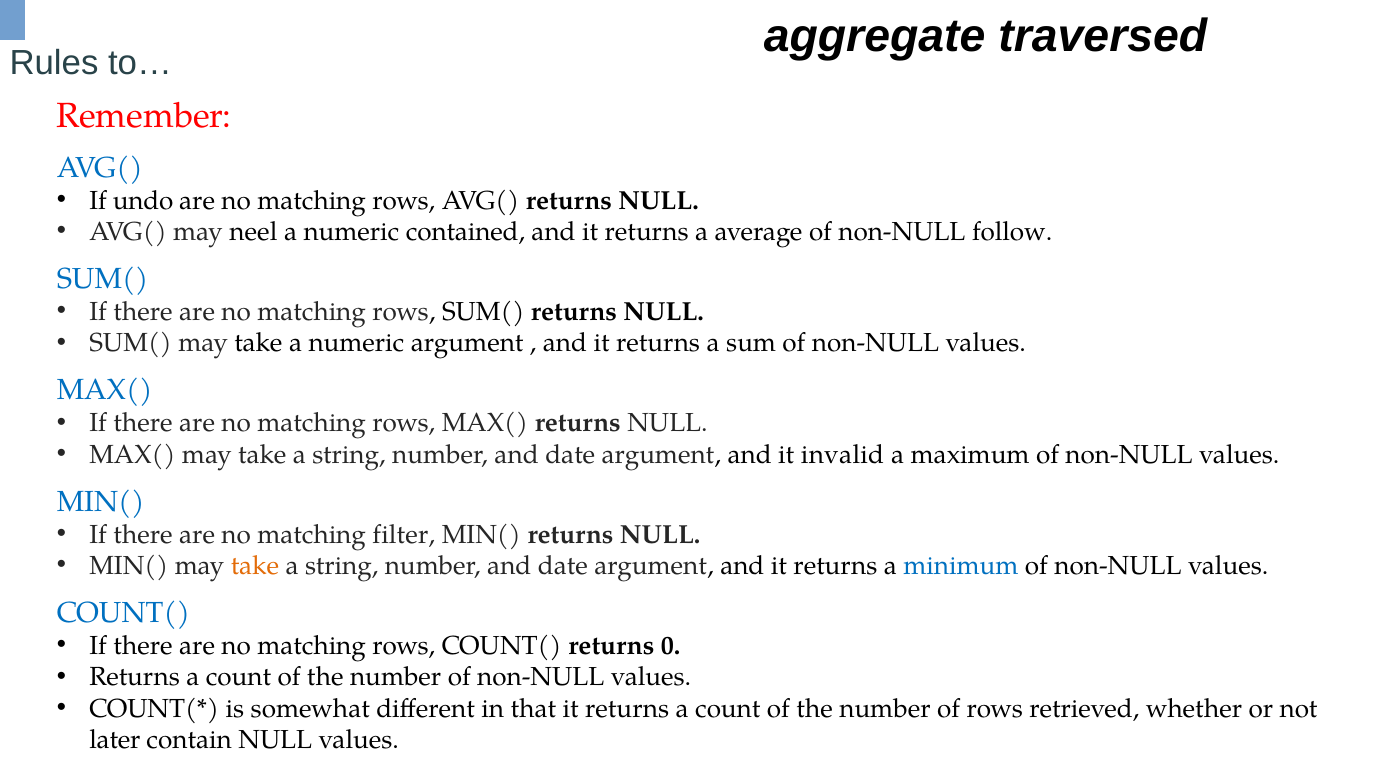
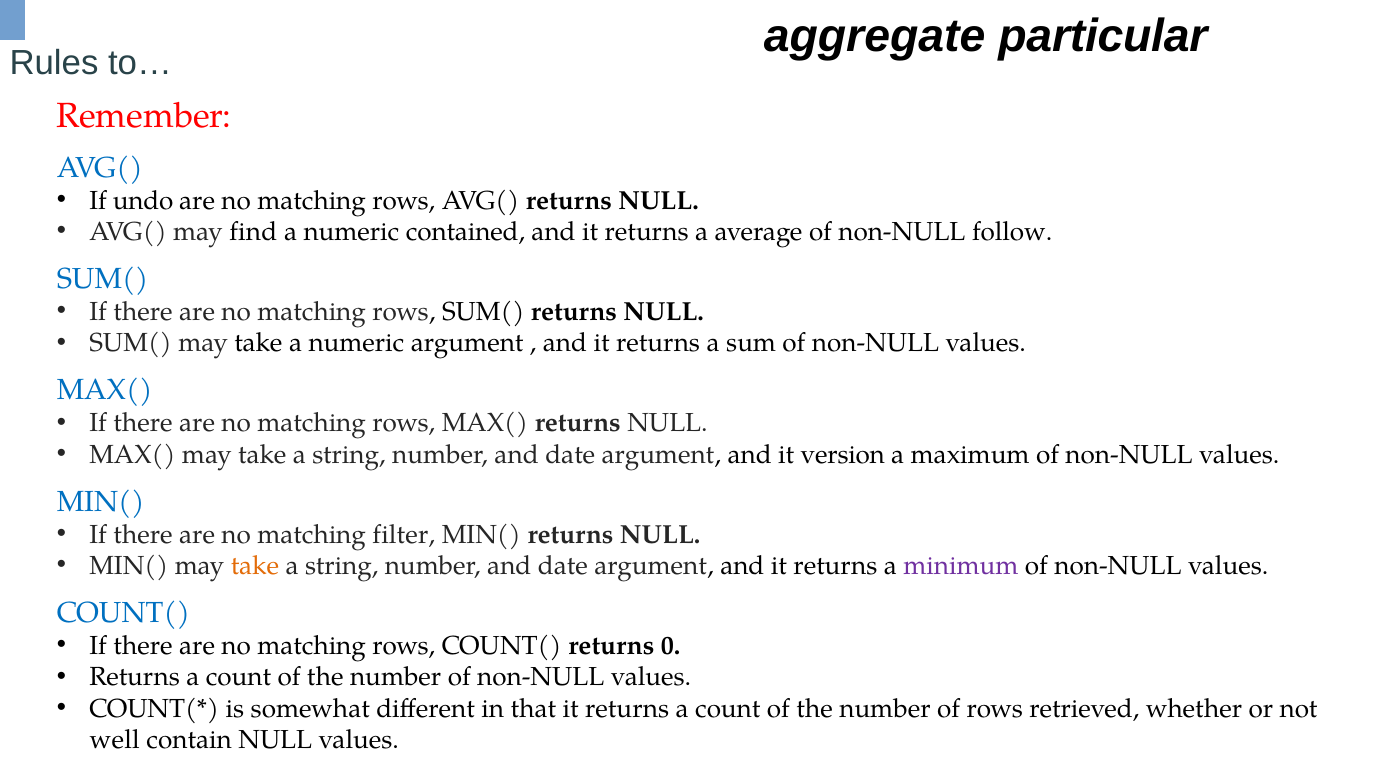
traversed: traversed -> particular (1103, 36)
neel: neel -> find (253, 232)
invalid: invalid -> version (843, 454)
minimum colour: blue -> purple (961, 566)
later: later -> well (115, 740)
